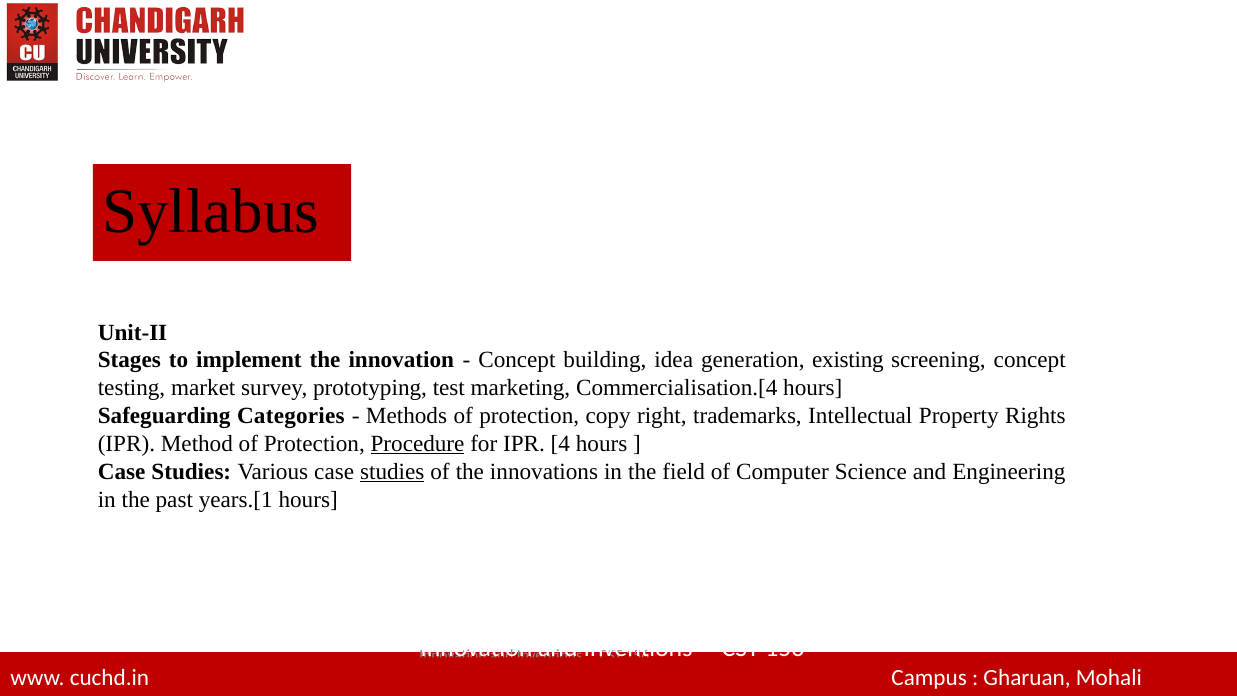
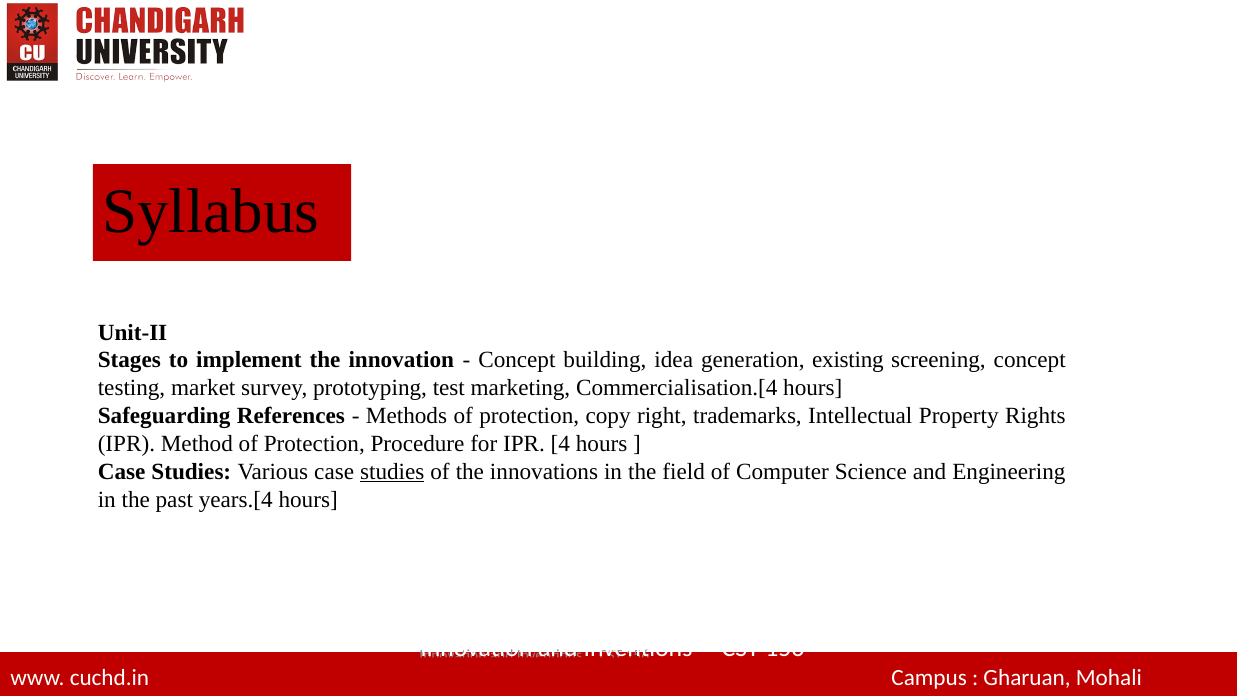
Categories: Categories -> References (291, 416)
Procedure underline: present -> none (418, 444)
years.[1: years.[1 -> years.[4 (236, 499)
